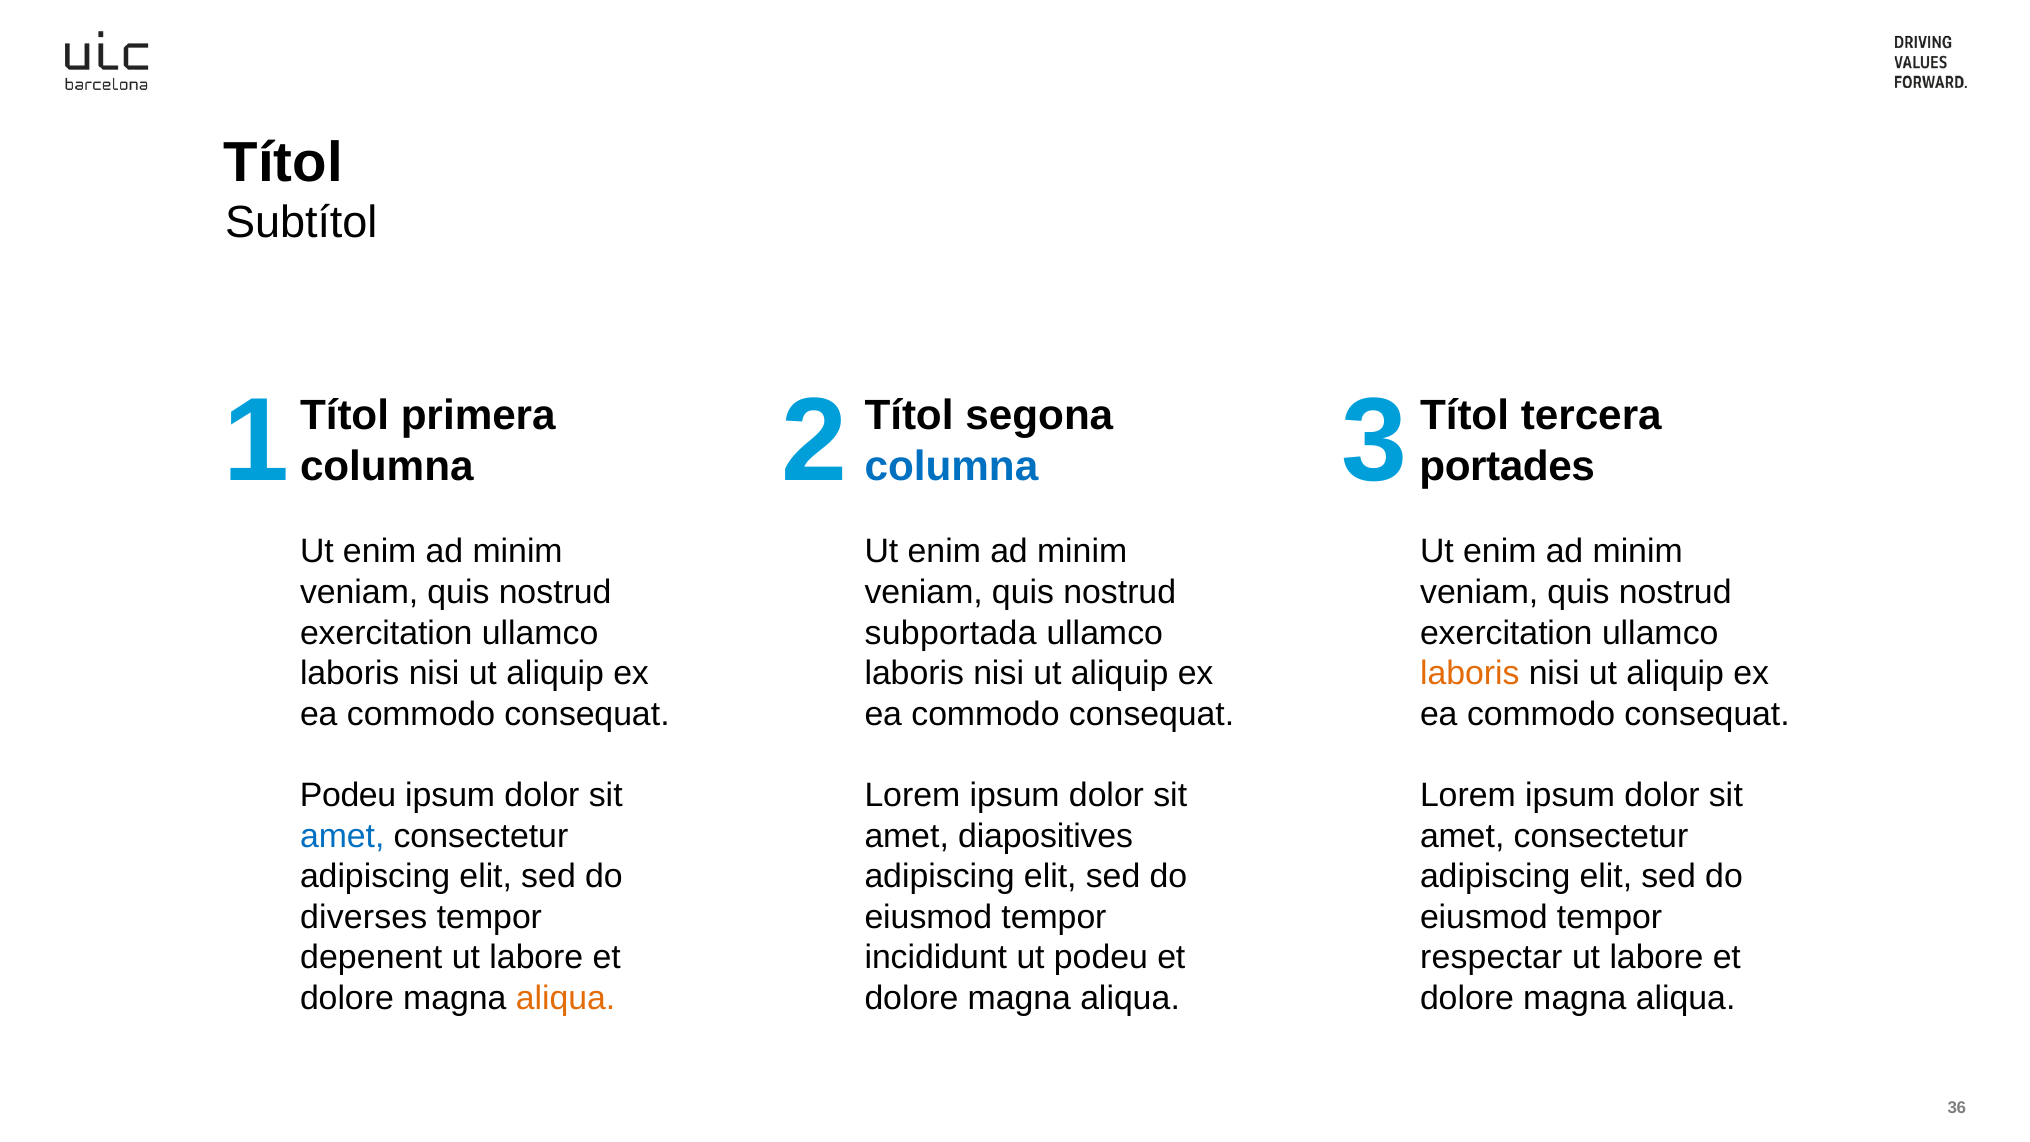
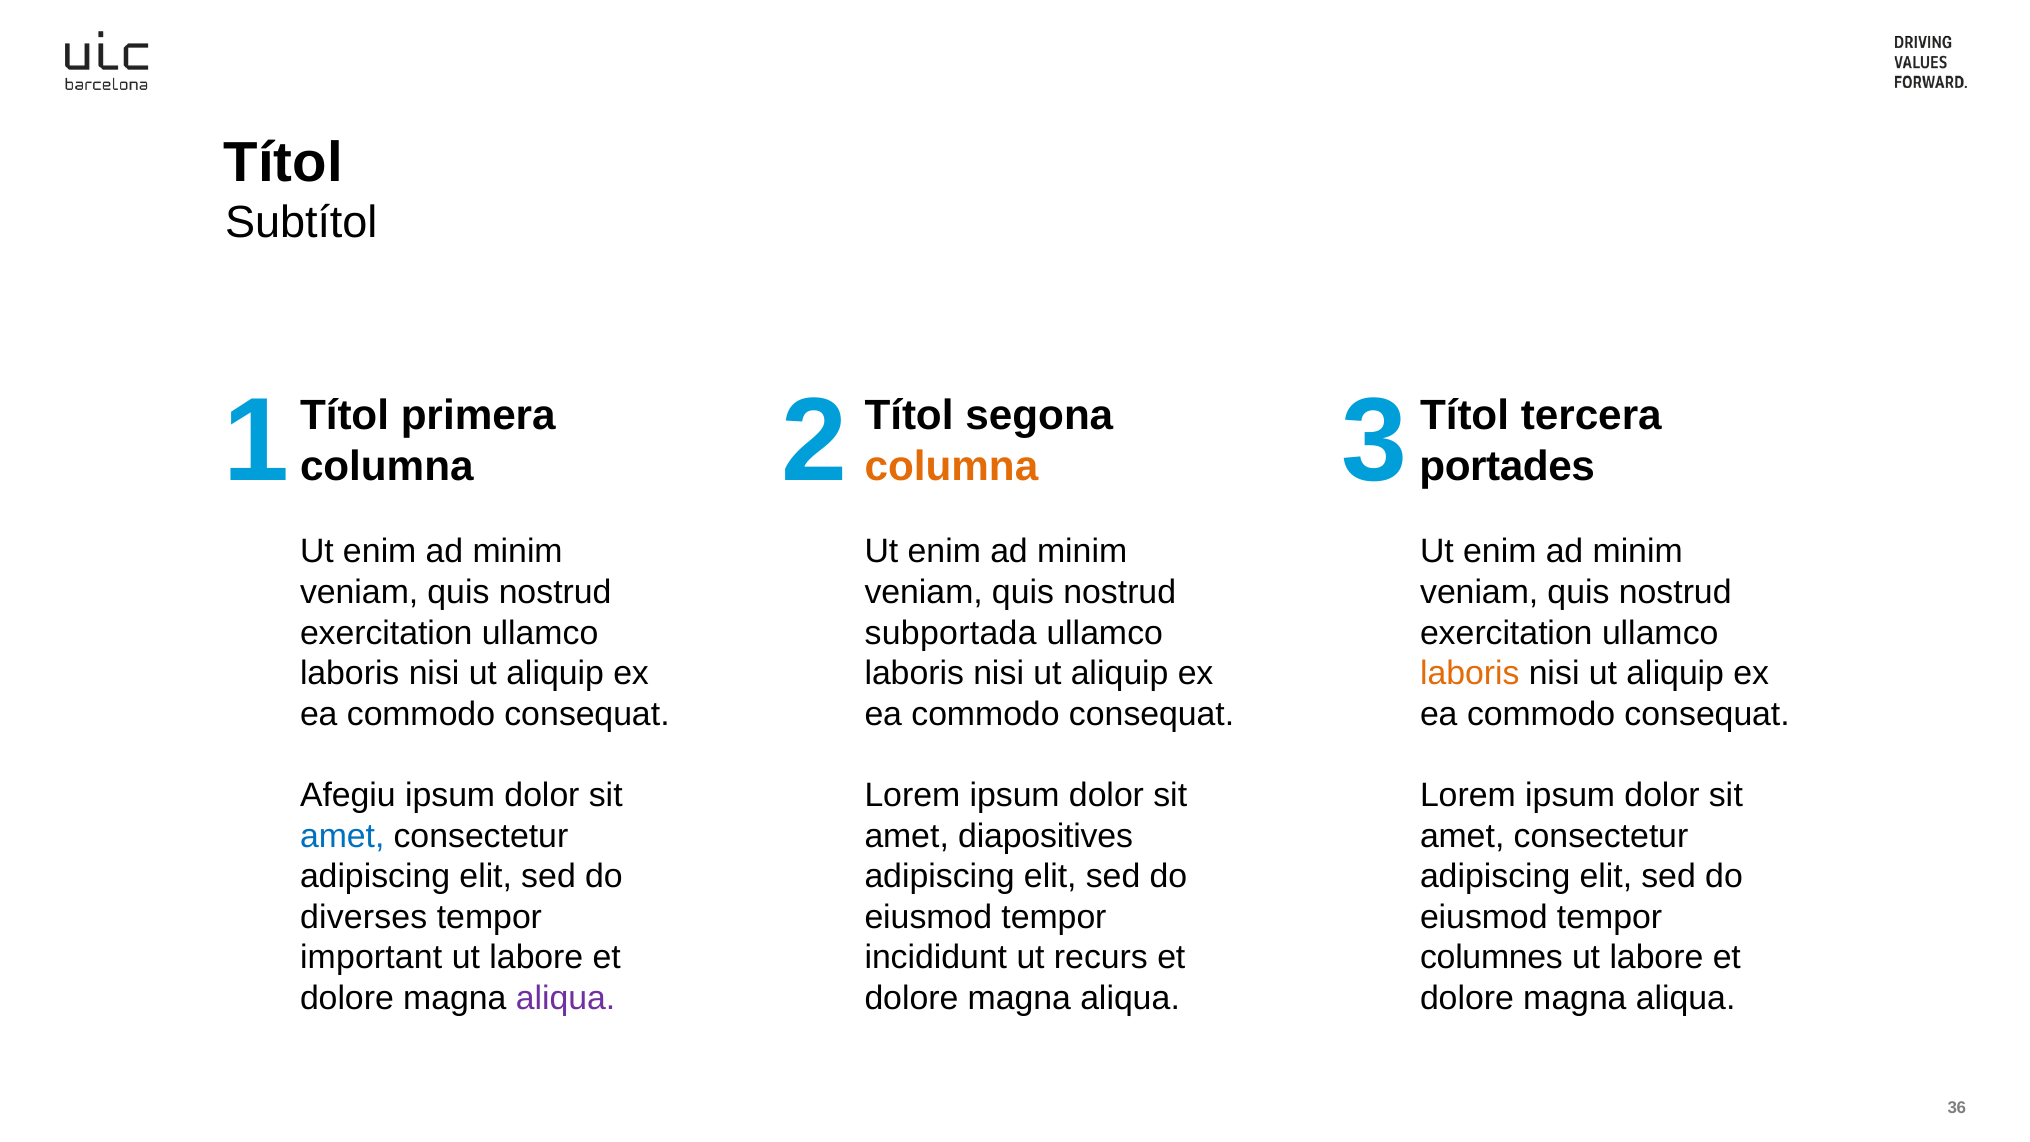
columna colour: blue -> orange (951, 466)
Podeu: Podeu -> Afegiu (348, 795)
depenent: depenent -> important (371, 958)
ut podeu: podeu -> recurs (1101, 958)
respectar: respectar -> columnes (1491, 958)
aliqua colour: orange -> purple (566, 998)
